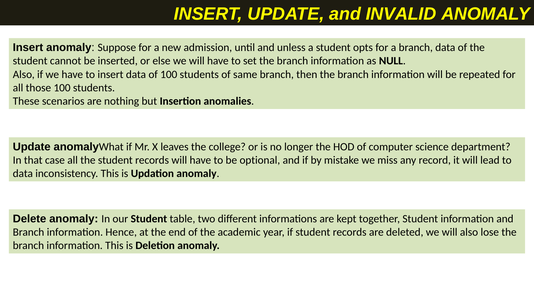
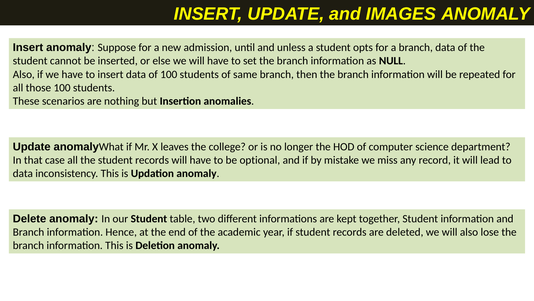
INVALID: INVALID -> IMAGES (401, 14)
